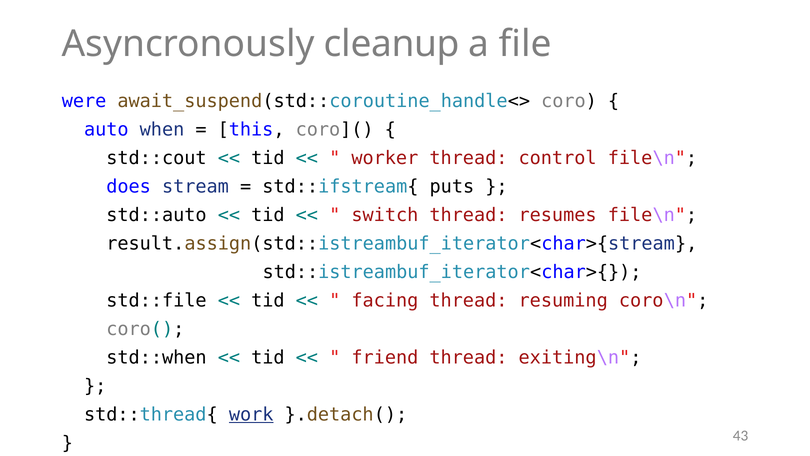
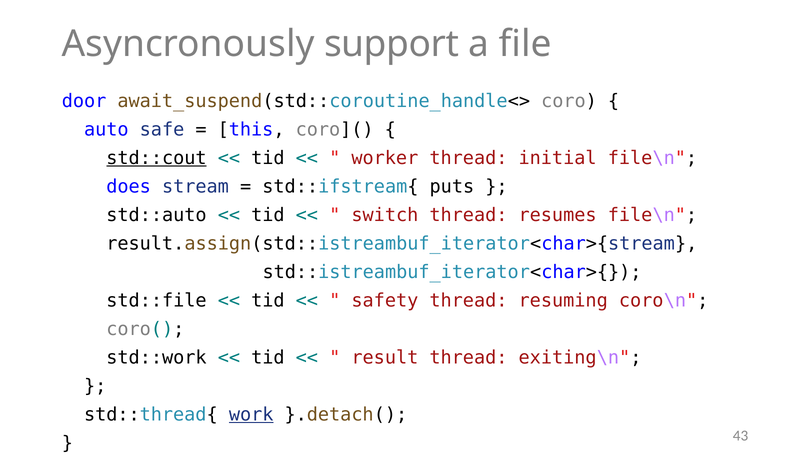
cleanup: cleanup -> support (392, 44)
were: were -> door (84, 101)
when: when -> safe (162, 129)
std::cout underline: none -> present (156, 158)
control: control -> initial (558, 158)
facing: facing -> safety (385, 300)
std::when: std::when -> std::work (156, 357)
friend: friend -> result (385, 357)
